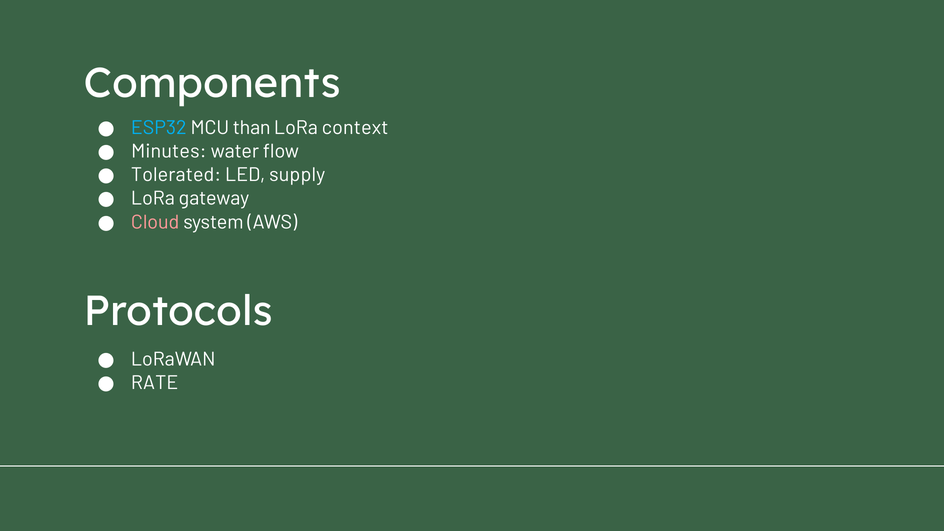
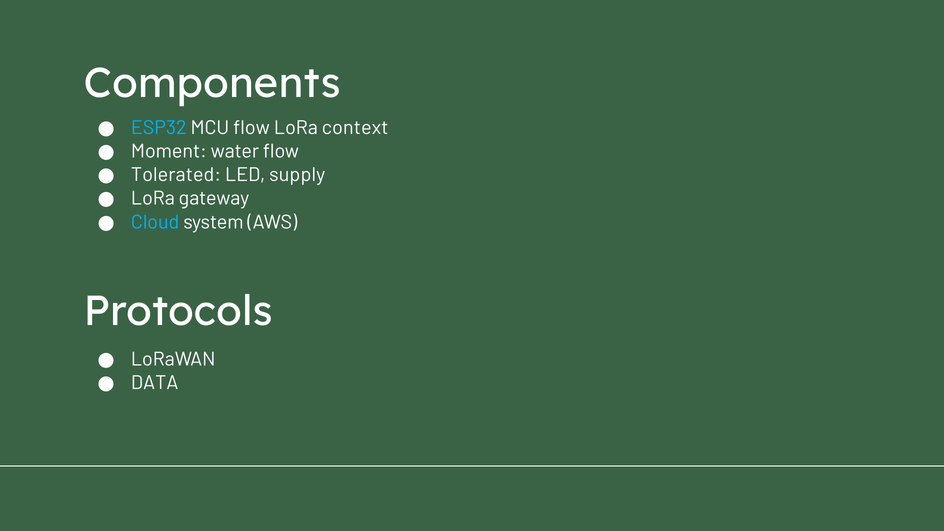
MCU than: than -> flow (252, 128)
Minutes: Minutes -> Moment (169, 151)
Cloud colour: pink -> light blue (155, 222)
RATE: RATE -> DATA (155, 383)
